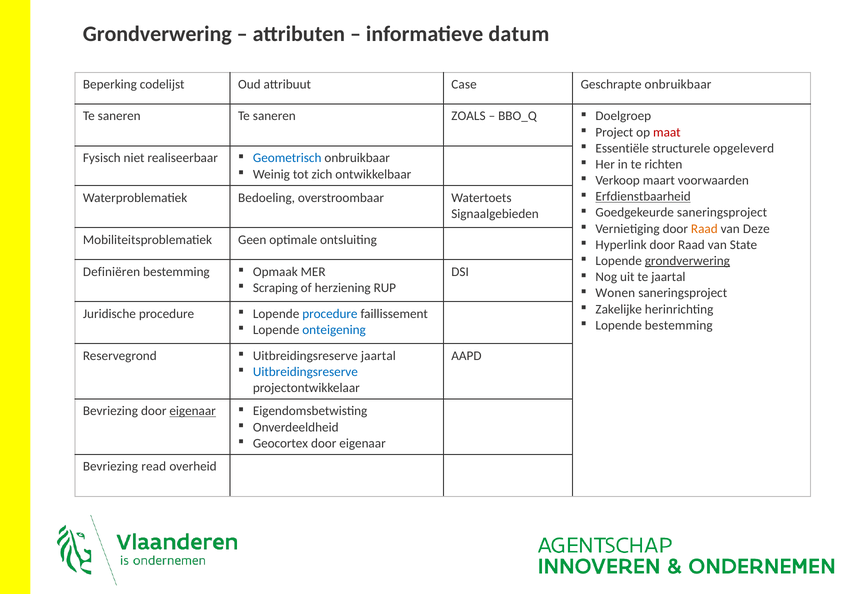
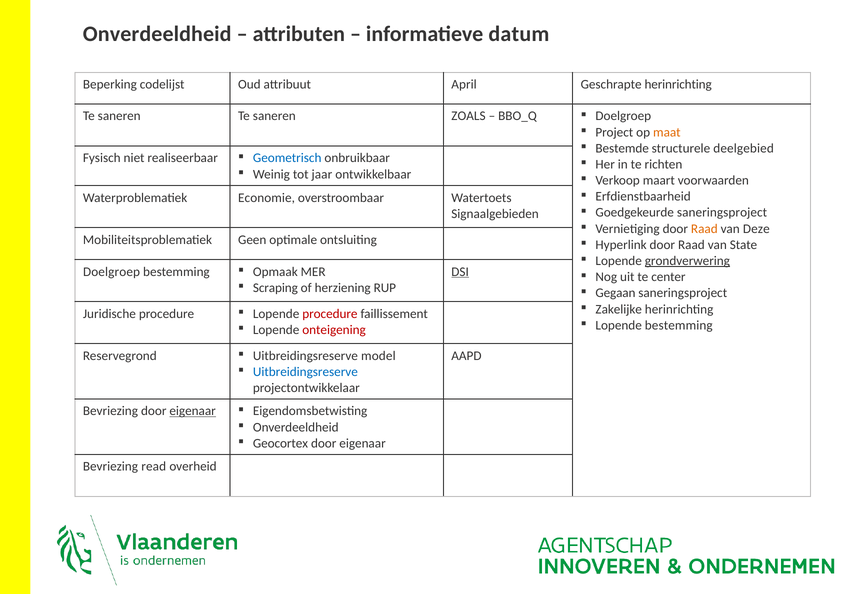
Grondverwering: Grondverwering -> Onverdeeldheid (157, 34)
Case: Case -> April (464, 85)
Geschrapte onbruikbaar: onbruikbaar -> herinrichting (678, 85)
maat colour: red -> orange (667, 132)
Essentiële: Essentiële -> Bestemde (622, 148)
opgeleverd: opgeleverd -> deelgebied (744, 148)
zich: zich -> jaar (322, 174)
Erfdienstbaarheid underline: present -> none (643, 197)
Bedoeling: Bedoeling -> Economie (267, 198)
Definiëren: Definiëren -> Doelgroep (112, 272)
DSI underline: none -> present (460, 272)
te jaartal: jaartal -> center (668, 277)
Wonen: Wonen -> Gegaan (615, 293)
procedure colour: blue -> red (330, 314)
onteigening colour: blue -> red (334, 330)
Uitbreidingsreserve jaartal: jaartal -> model (378, 356)
